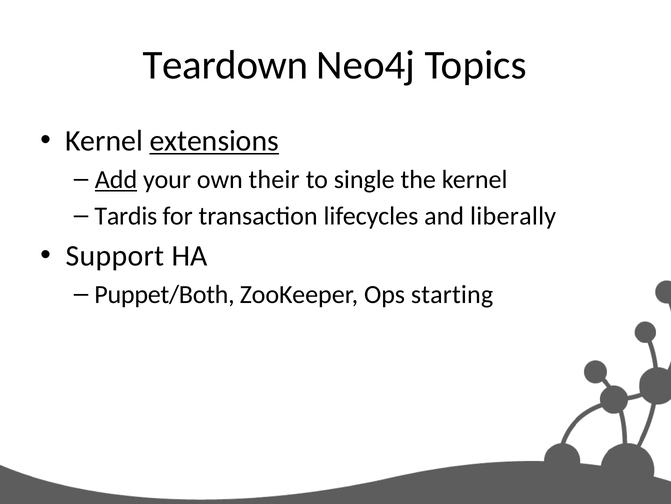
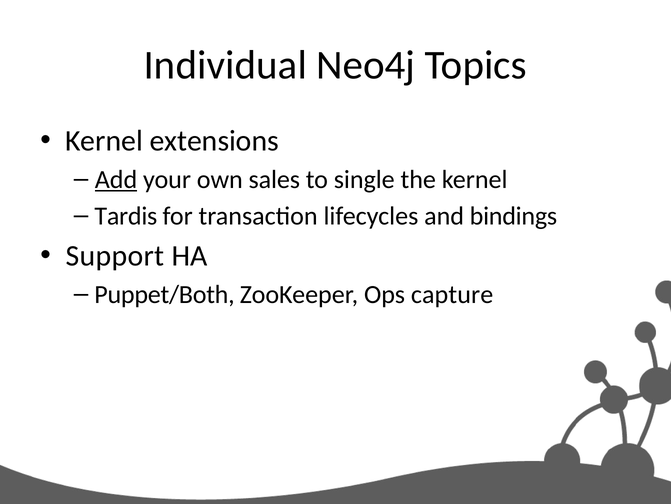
Teardown: Teardown -> Individual (225, 65)
extensions underline: present -> none (214, 141)
their: their -> sales (274, 179)
liberally: liberally -> bindings (513, 216)
starting: starting -> capture (452, 294)
